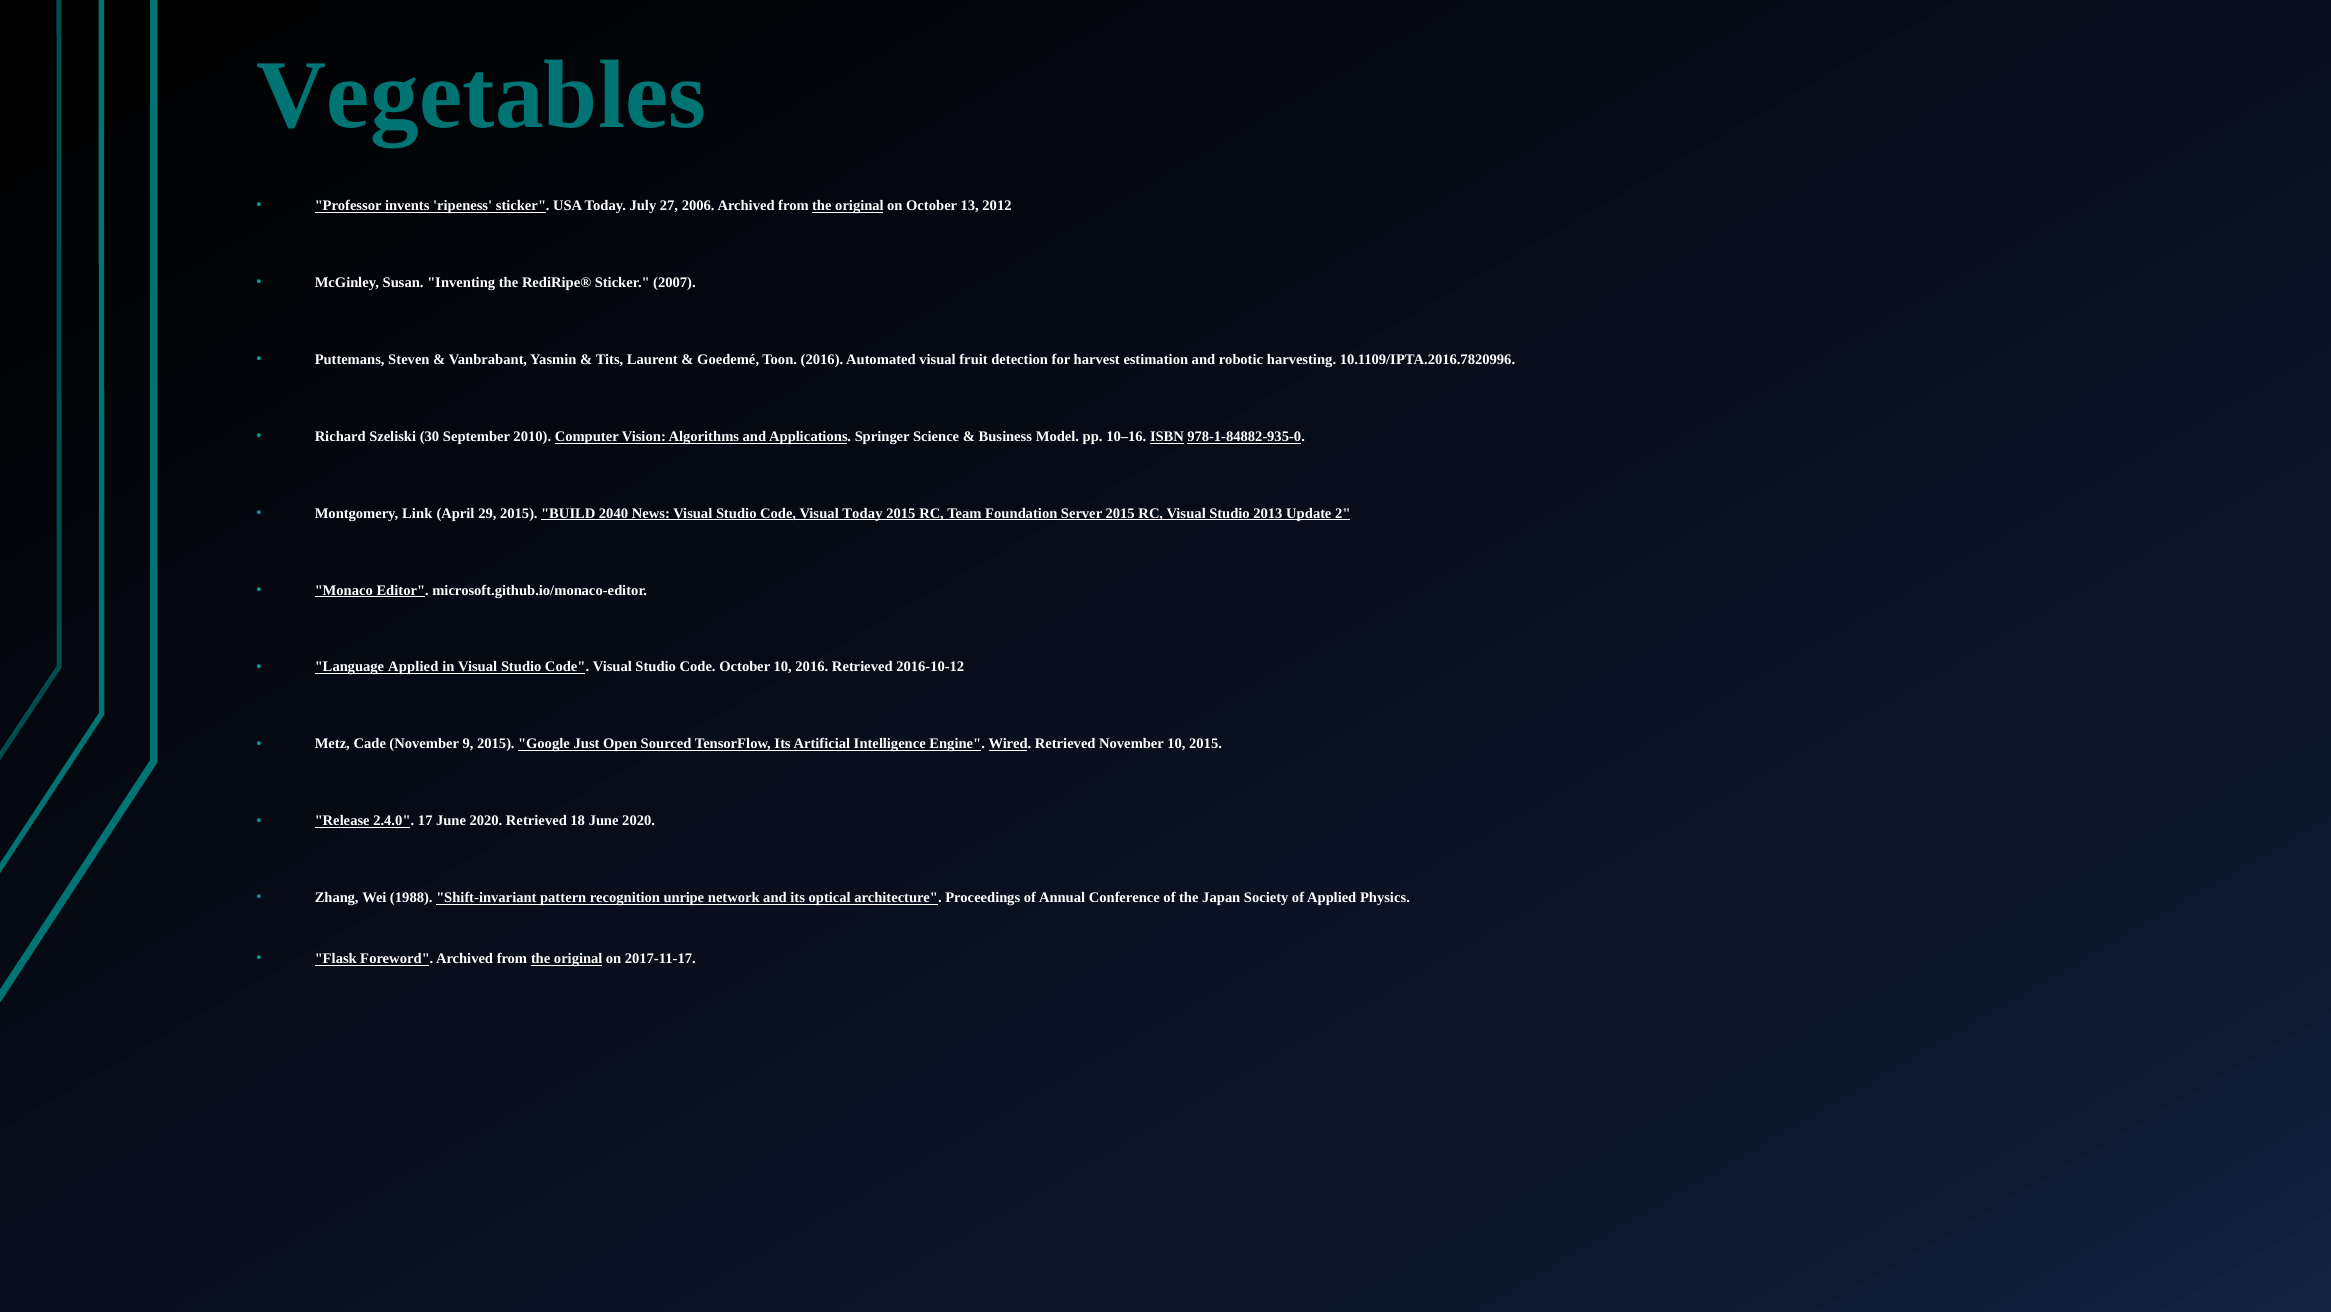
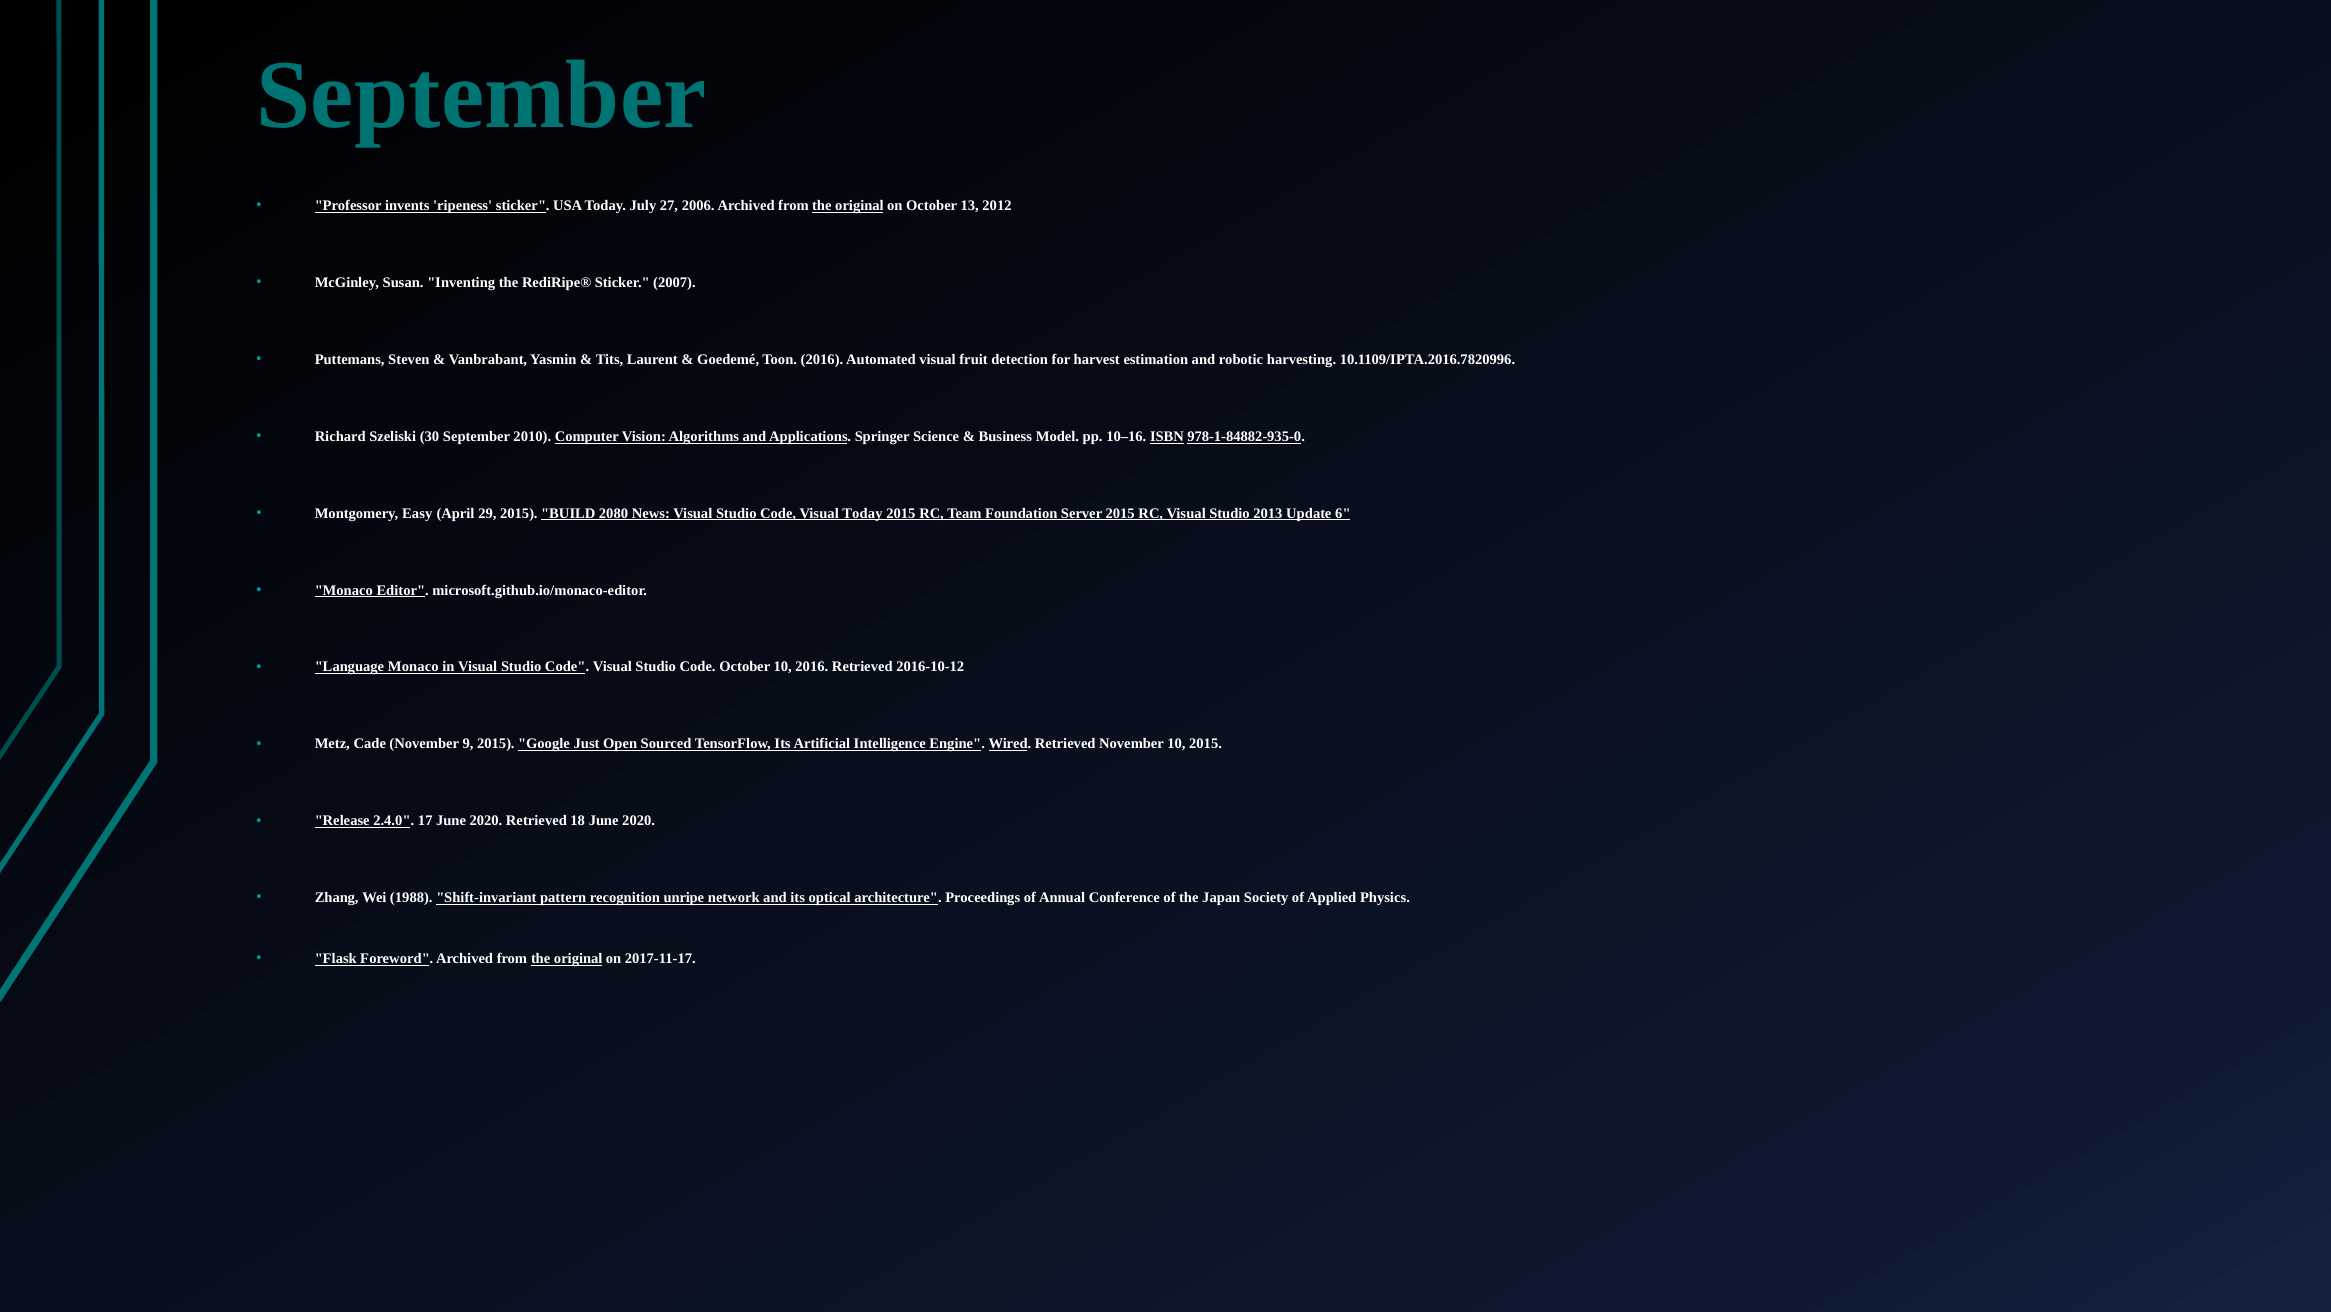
Vegetables: Vegetables -> September (481, 95)
Link: Link -> Easy (417, 513)
2040: 2040 -> 2080 (614, 513)
2: 2 -> 6 (1343, 513)
Language Applied: Applied -> Monaco (413, 667)
